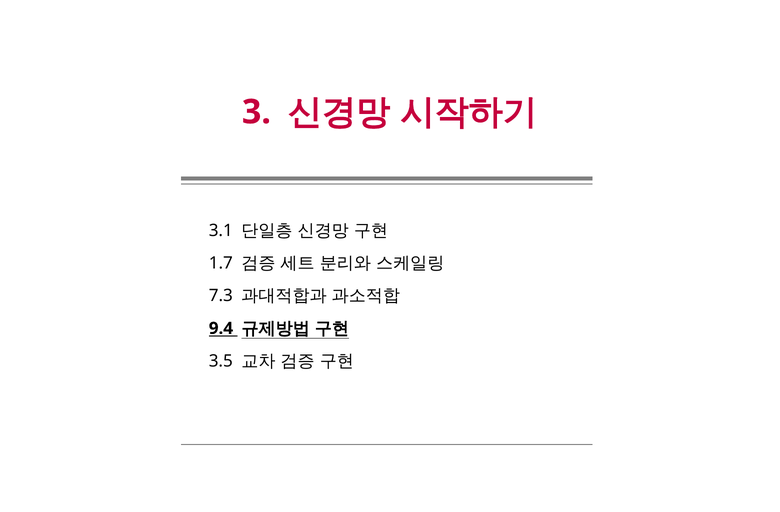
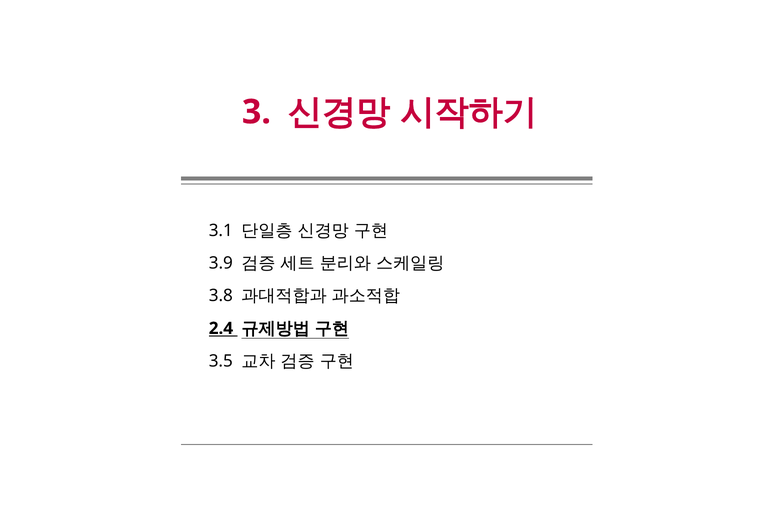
1.7: 1.7 -> 3.9 (221, 263)
7.3: 7.3 -> 3.8 (221, 296)
9.4: 9.4 -> 2.4 (221, 329)
